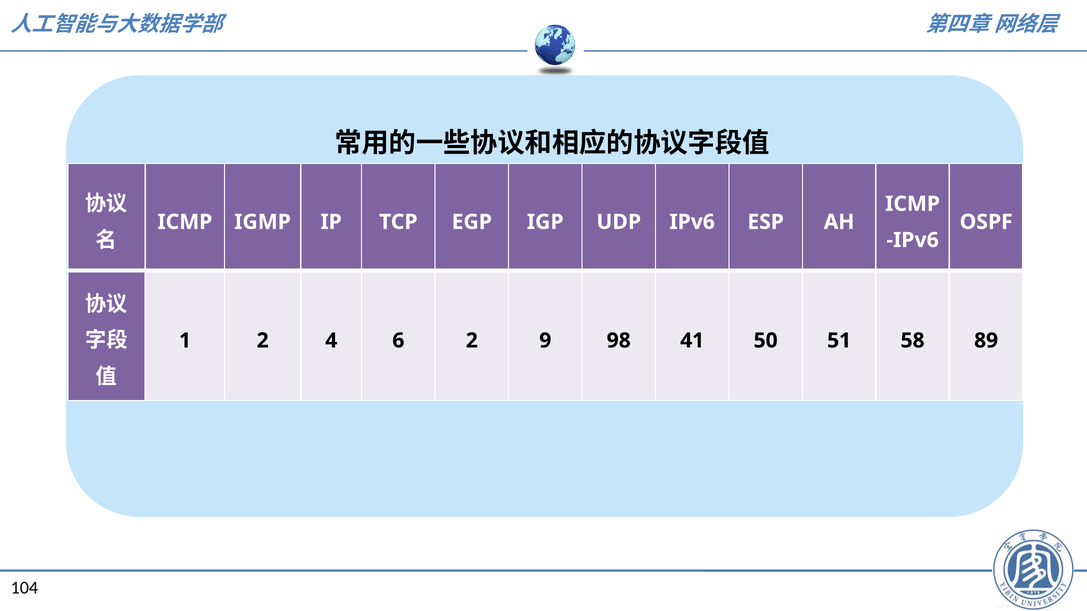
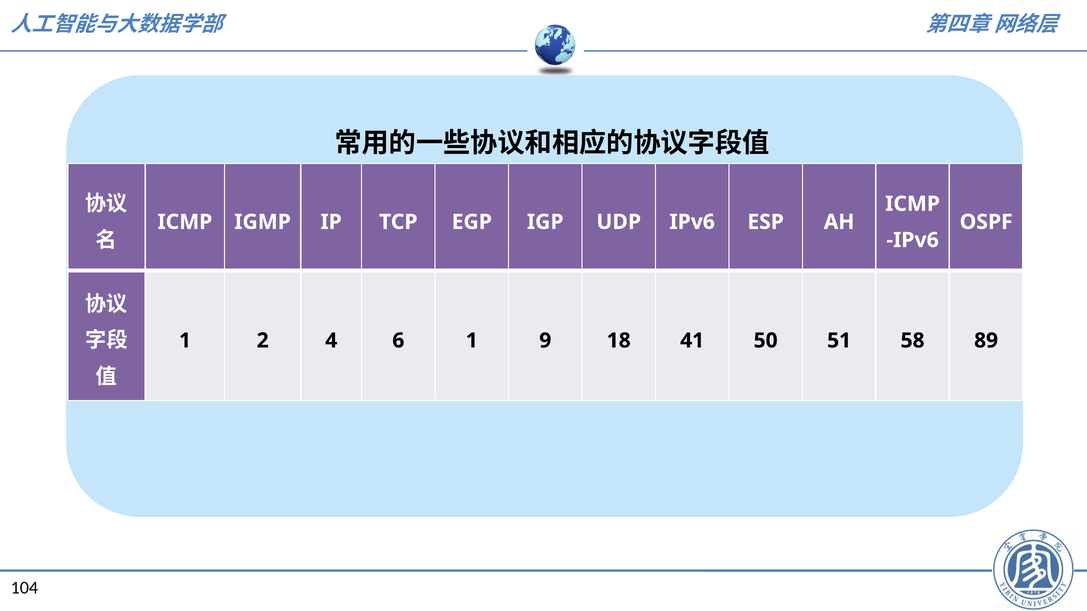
6 2: 2 -> 1 (472, 341)
98: 98 -> 18 (619, 341)
